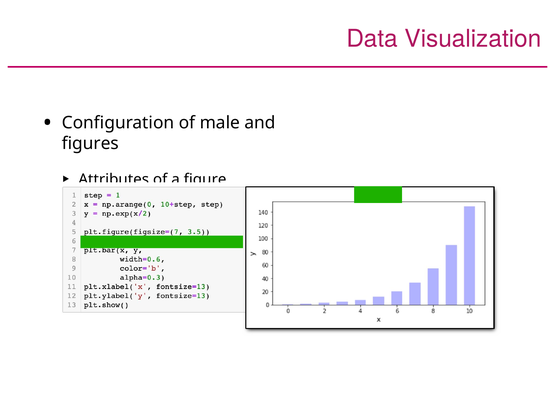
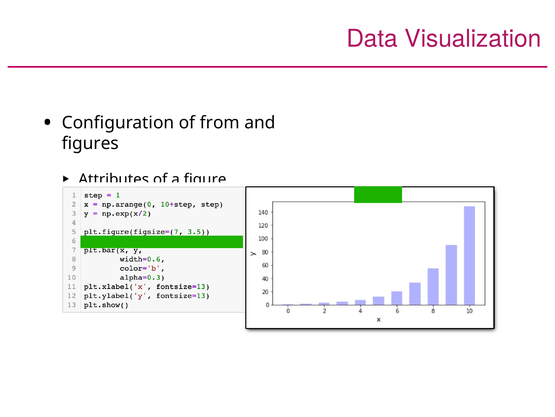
male: male -> from (220, 123)
